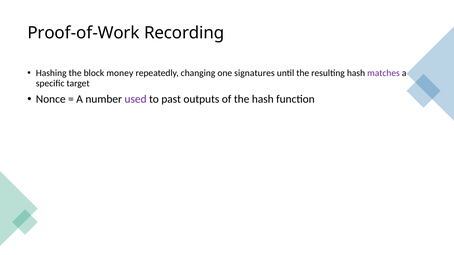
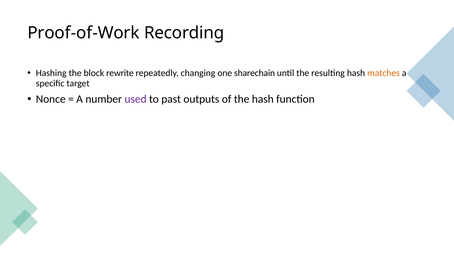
money: money -> rewrite (120, 73)
signatures: signatures -> sharechain (255, 73)
matches colour: purple -> orange (383, 73)
